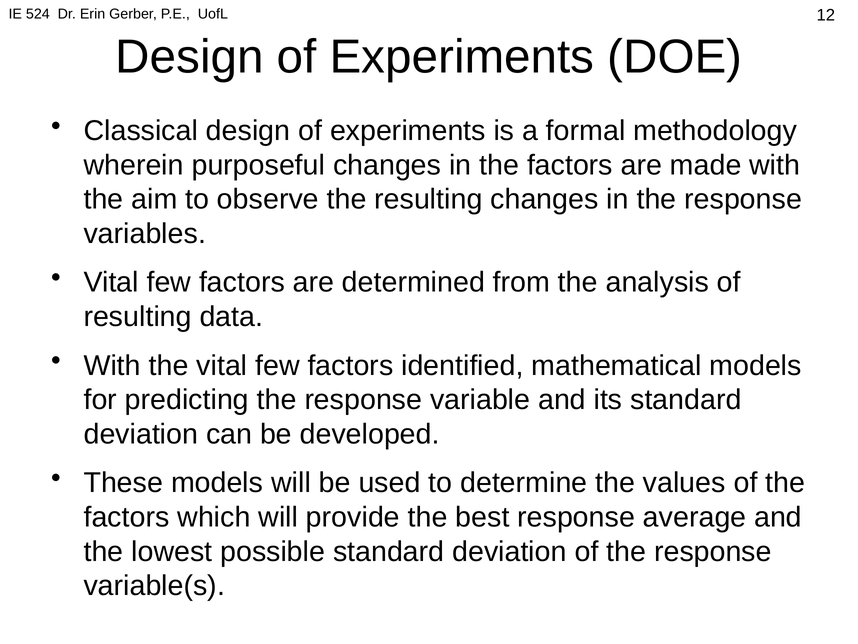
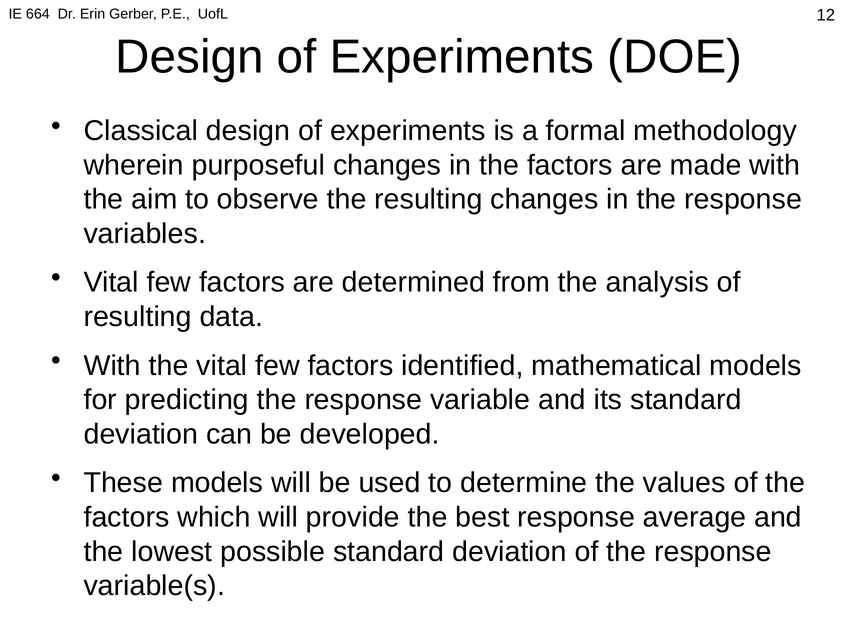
524: 524 -> 664 (38, 14)
